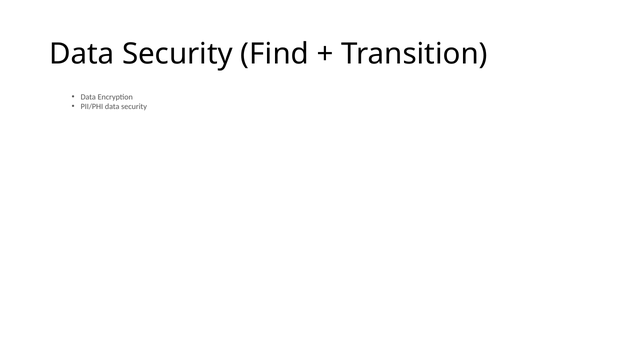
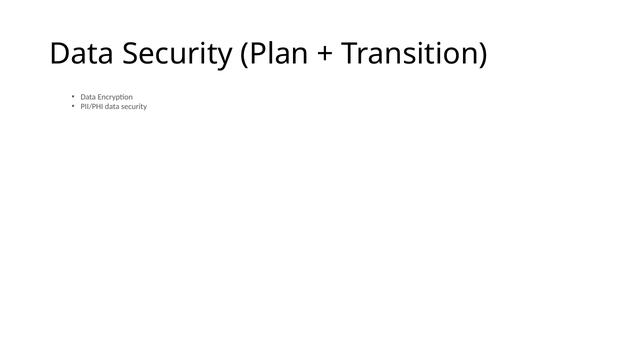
Find: Find -> Plan (275, 54)
